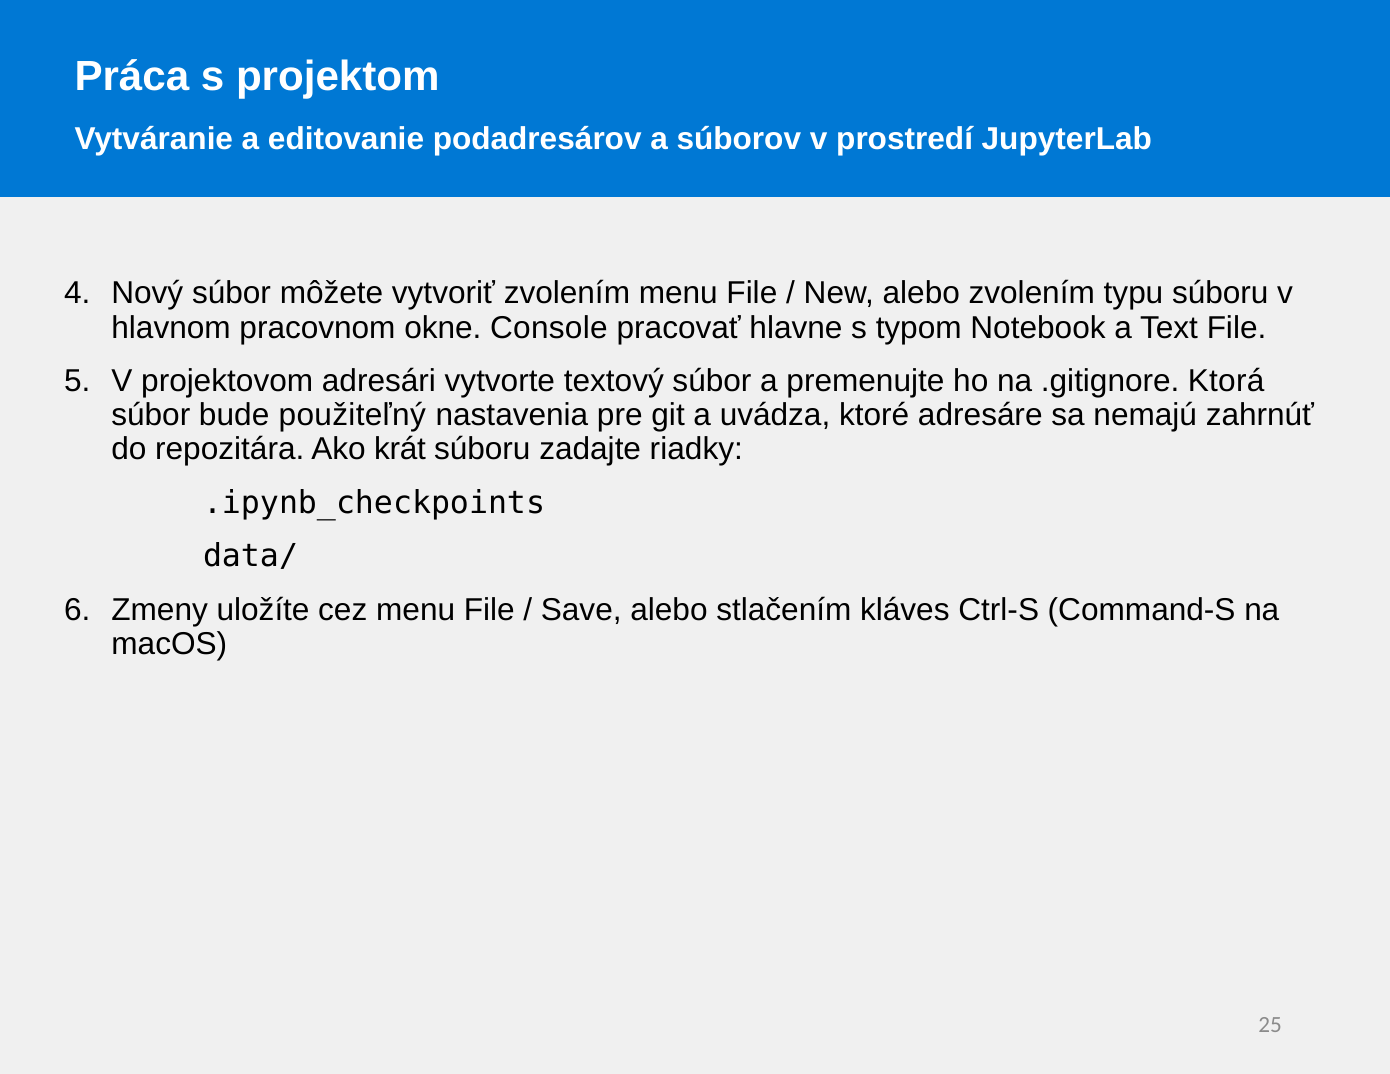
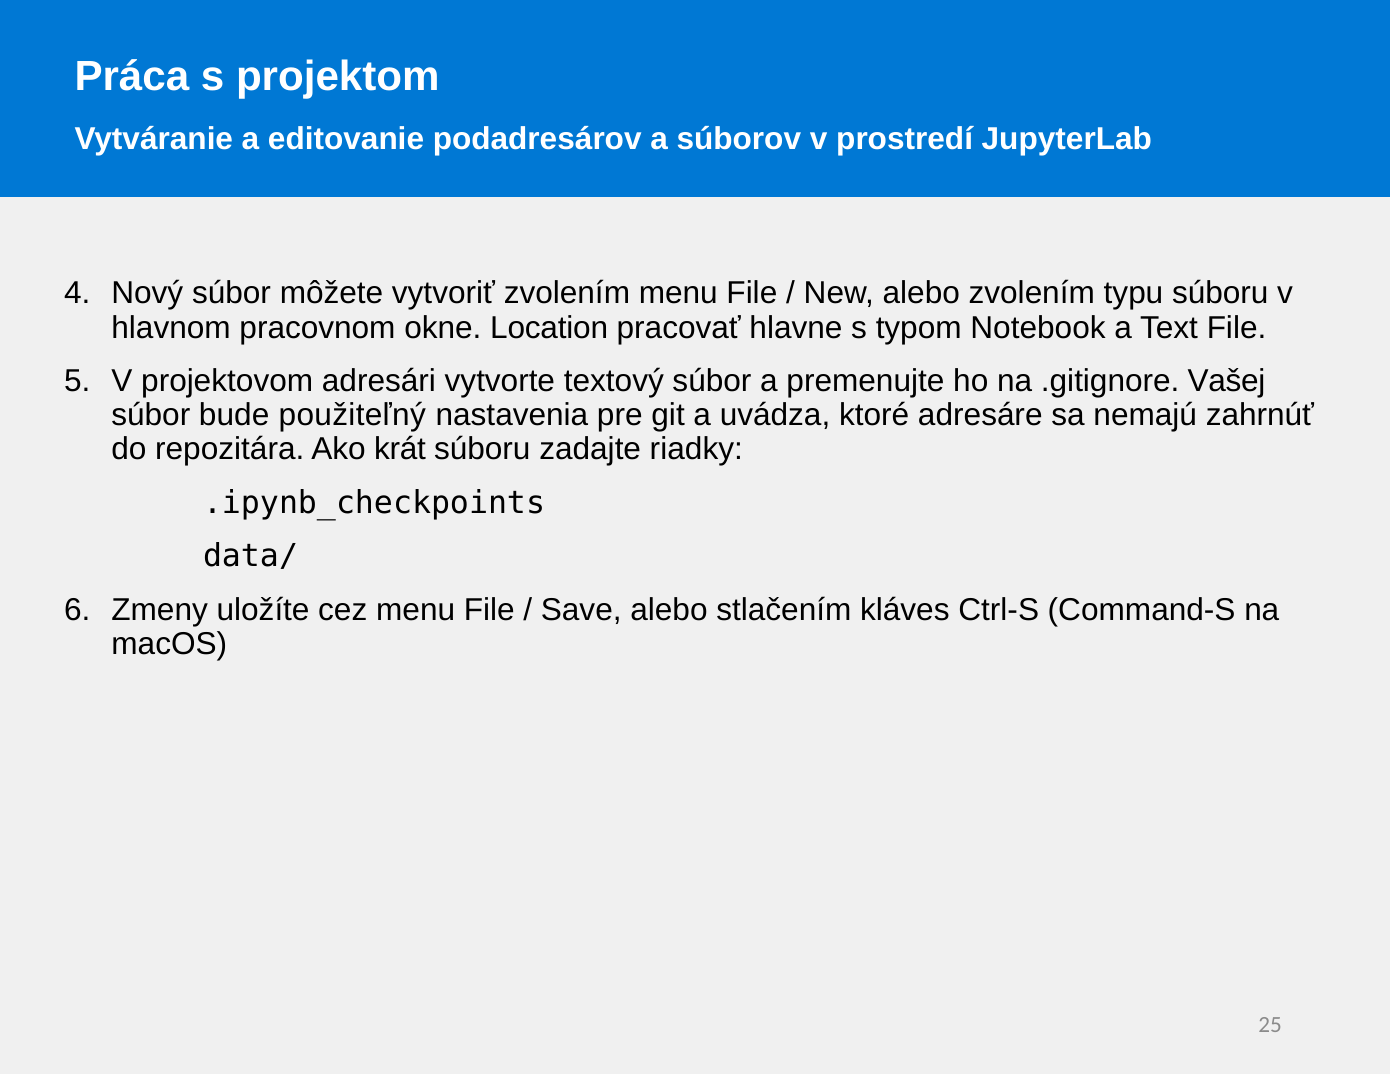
Console: Console -> Location (549, 328)
Ktorá: Ktorá -> Vašej (1226, 381)
